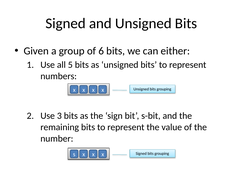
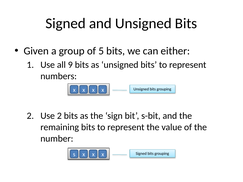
6: 6 -> 5 (101, 51)
5: 5 -> 9 (70, 65)
Use 3: 3 -> 2 (59, 116)
